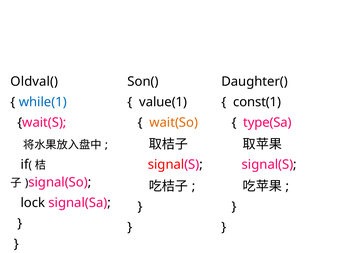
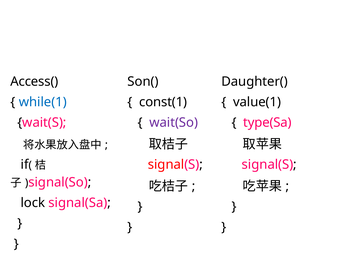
Oldval(: Oldval( -> Access( (34, 82)
value(1: value(1 -> const(1 (163, 102)
const(1: const(1 -> value(1 (257, 102)
wait(So colour: orange -> purple (174, 122)
